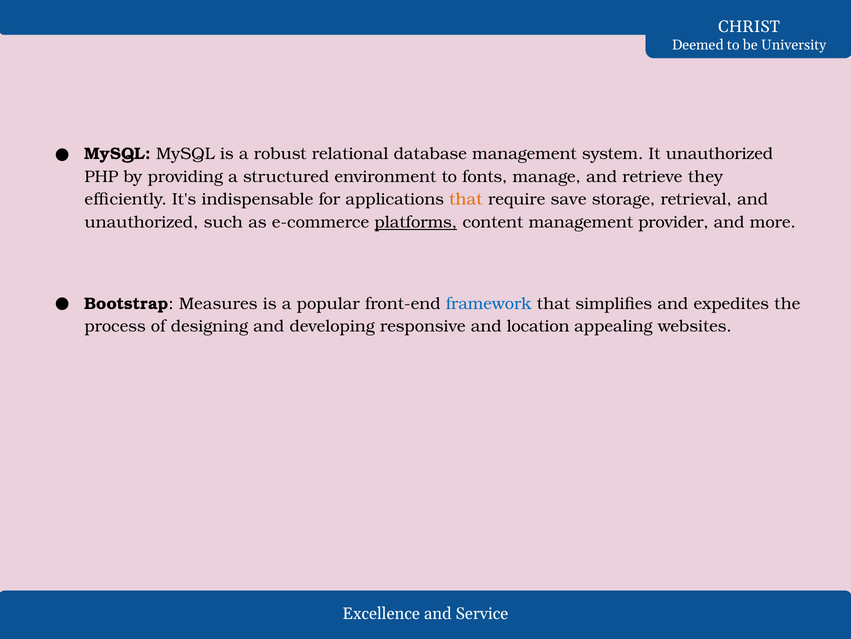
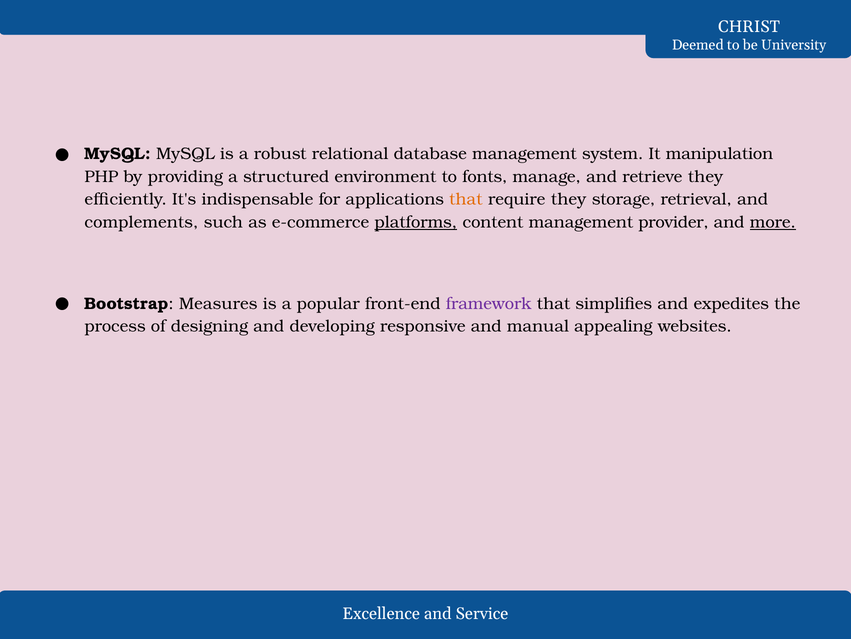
It unauthorized: unauthorized -> manipulation (719, 154)
require save: save -> they (569, 199)
unauthorized: unauthorized -> complements (141, 222)
more underline: none -> present (773, 222)
framework colour: blue -> purple (489, 303)
location: location -> manual (538, 326)
